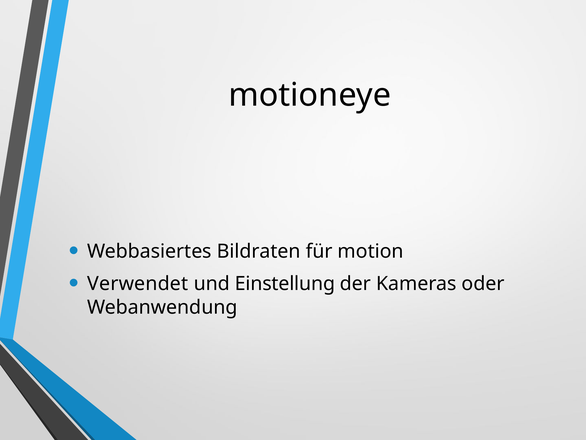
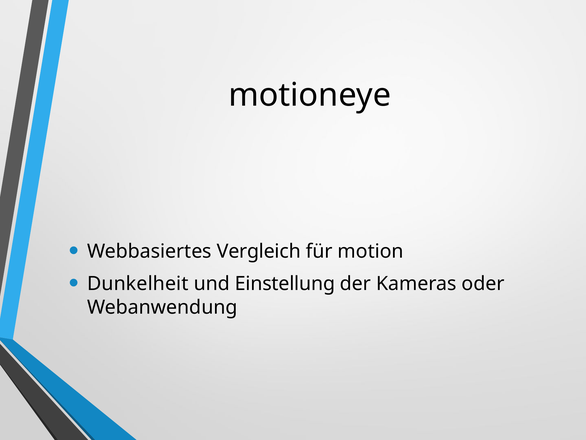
Bildraten: Bildraten -> Vergleich (259, 251)
Verwendet: Verwendet -> Dunkelheit (138, 283)
